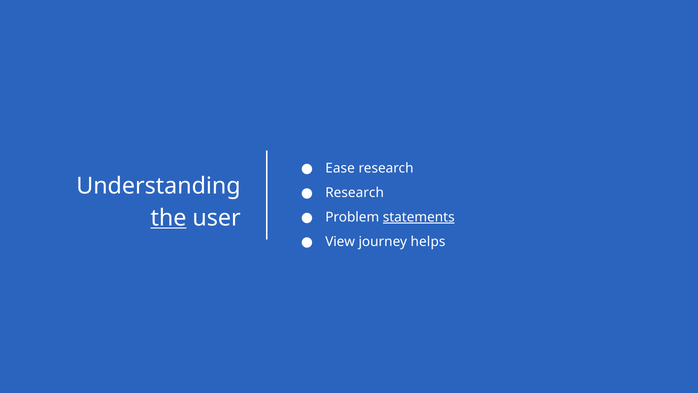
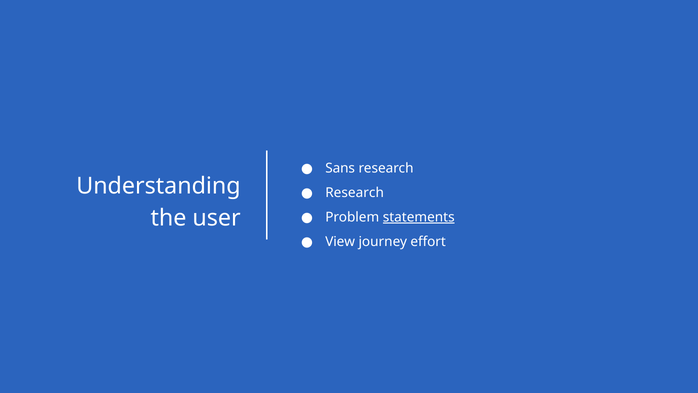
Ease: Ease -> Sans (340, 168)
the underline: present -> none (168, 218)
helps: helps -> effort (428, 241)
